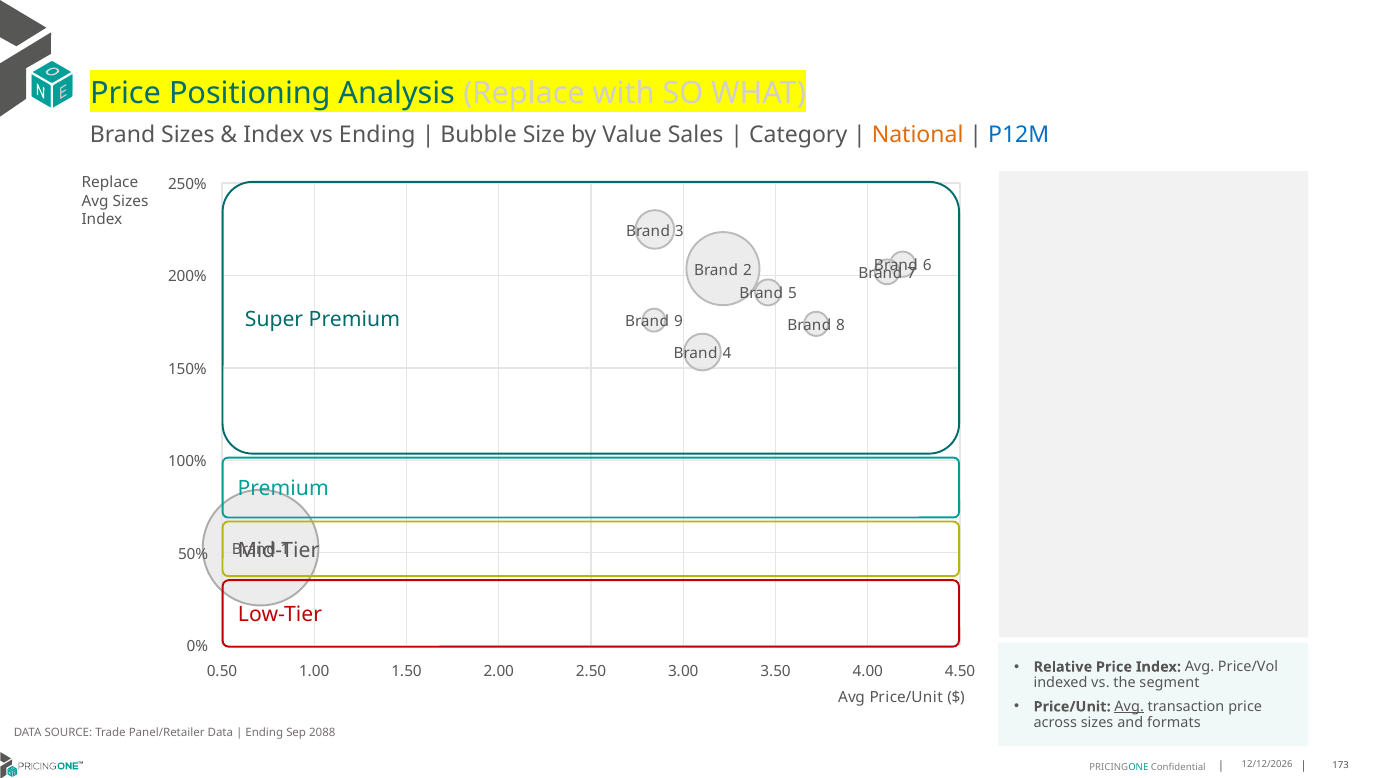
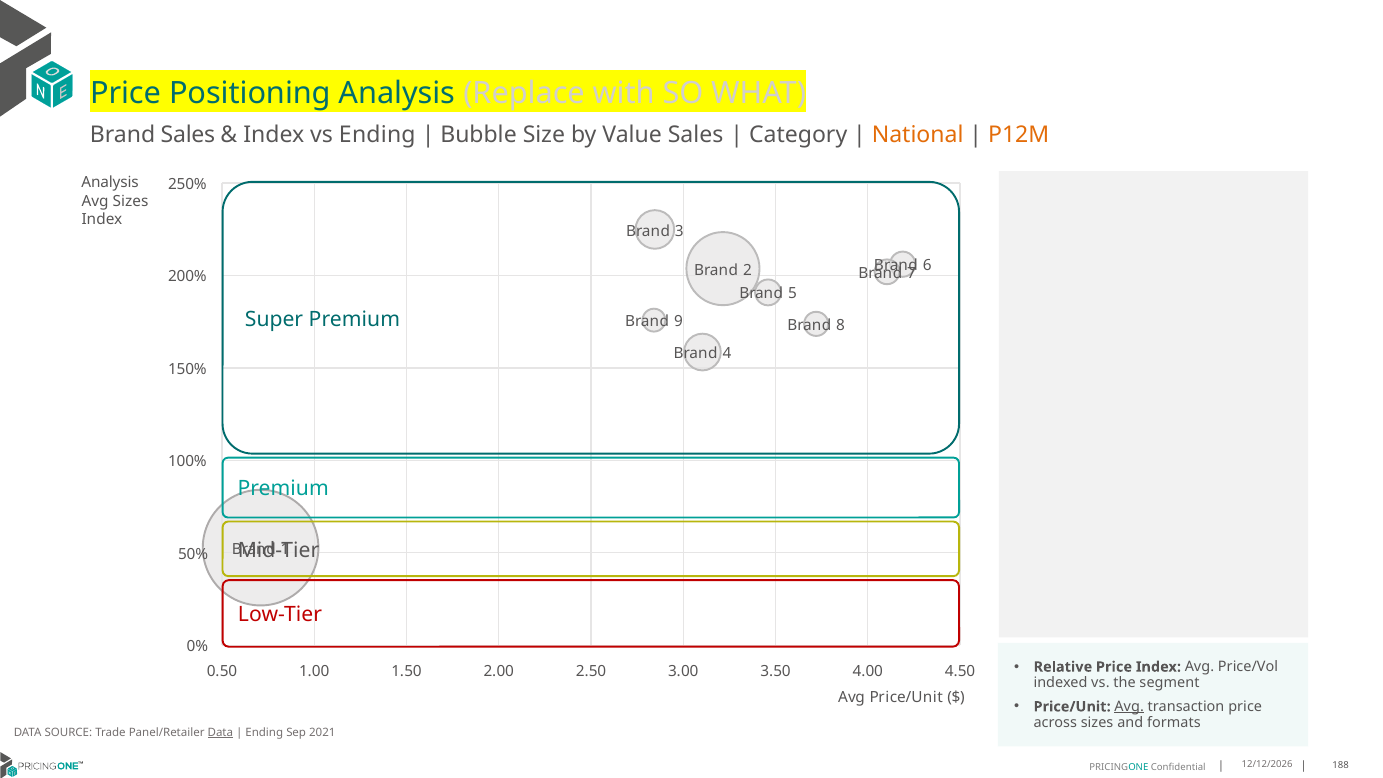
Brand Sizes: Sizes -> Sales (188, 135)
P12M colour: blue -> orange (1019, 135)
Replace: Replace -> Analysis (110, 183)
Data underline: none -> present (220, 733)
2088: 2088 -> 2021 (322, 733)
173: 173 -> 188 (1341, 765)
